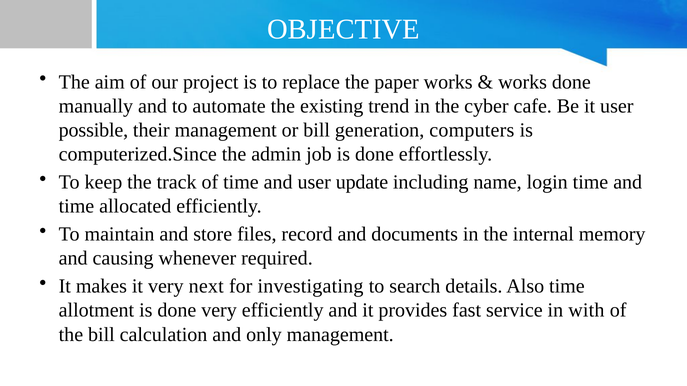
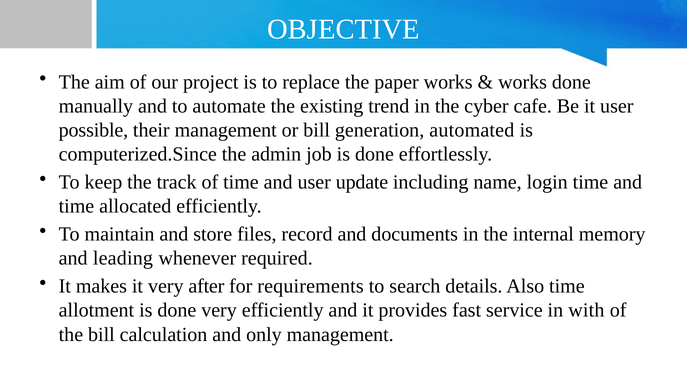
computers: computers -> automated (472, 130)
causing: causing -> leading (123, 259)
next: next -> after (206, 287)
investigating: investigating -> requirements (311, 287)
